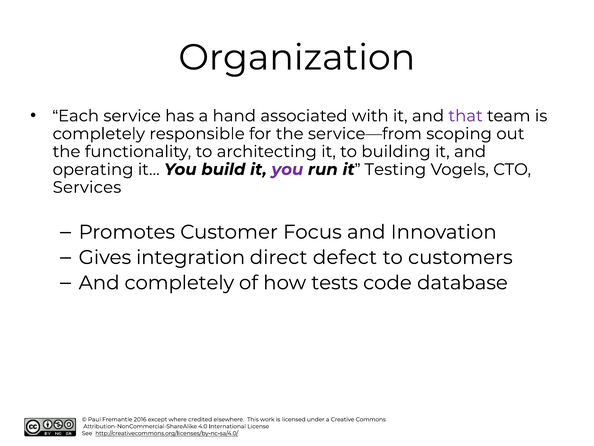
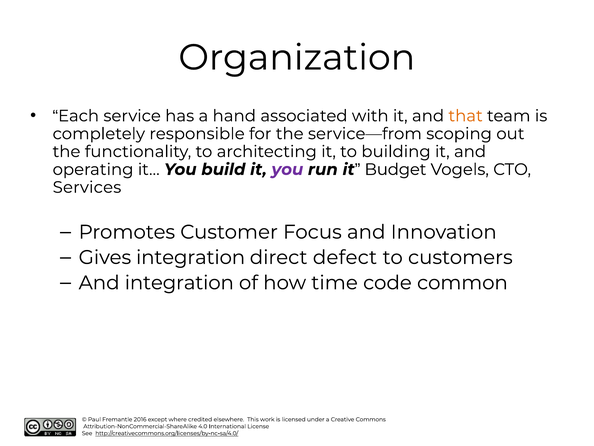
that colour: purple -> orange (466, 116)
Testing: Testing -> Budget (395, 169)
And completely: completely -> integration (179, 282)
tests: tests -> time (335, 282)
database: database -> common (462, 282)
